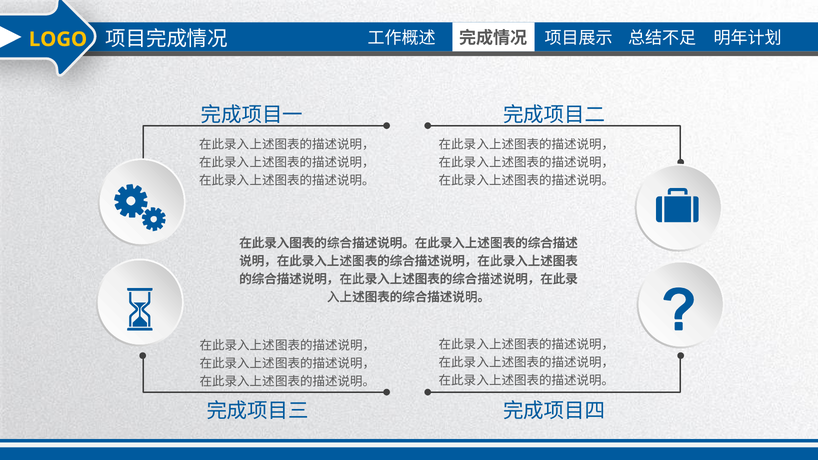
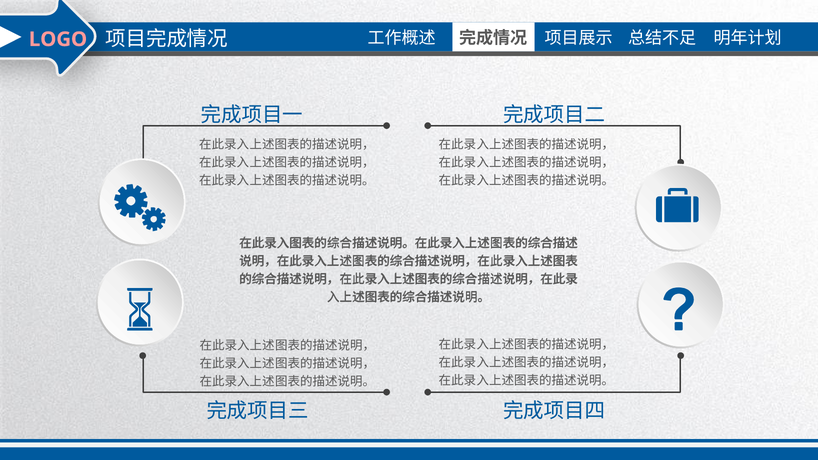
LOGO colour: yellow -> pink (58, 39)
